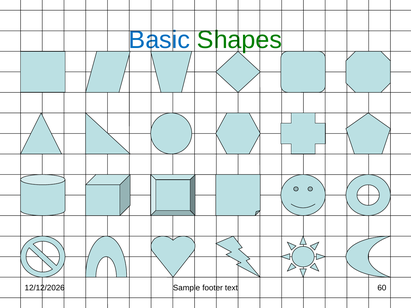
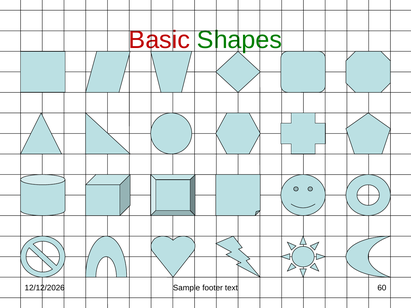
Basic colour: blue -> red (159, 40)
